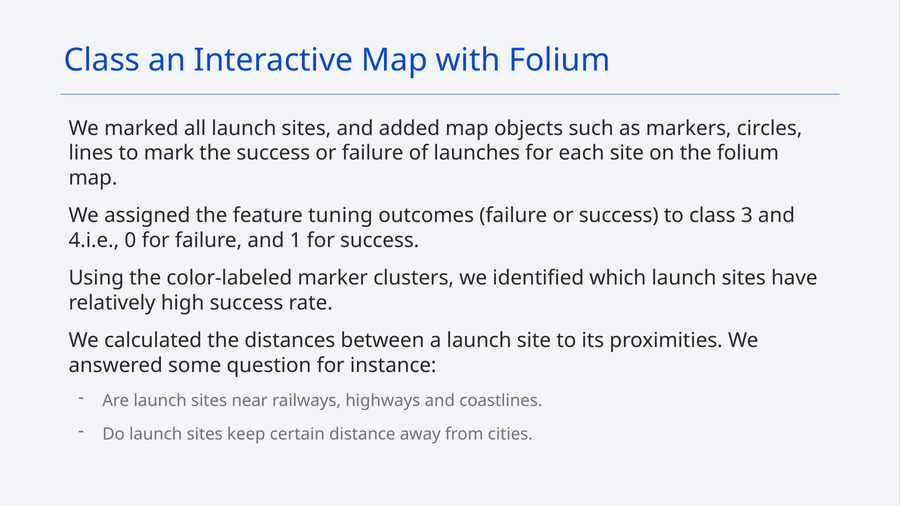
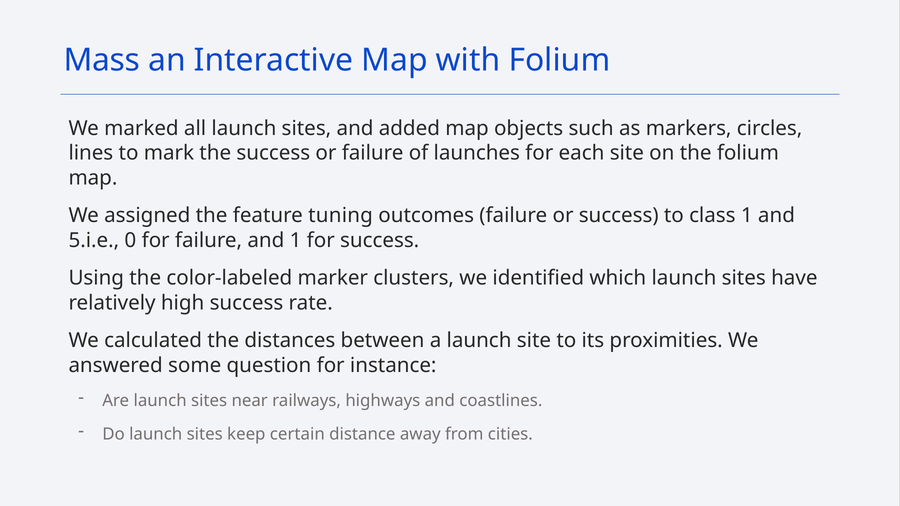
Class: Class -> Mass (102, 60)
class 3: 3 -> 1 (747, 216)
4.i.e: 4.i.e -> 5.i.e (94, 240)
